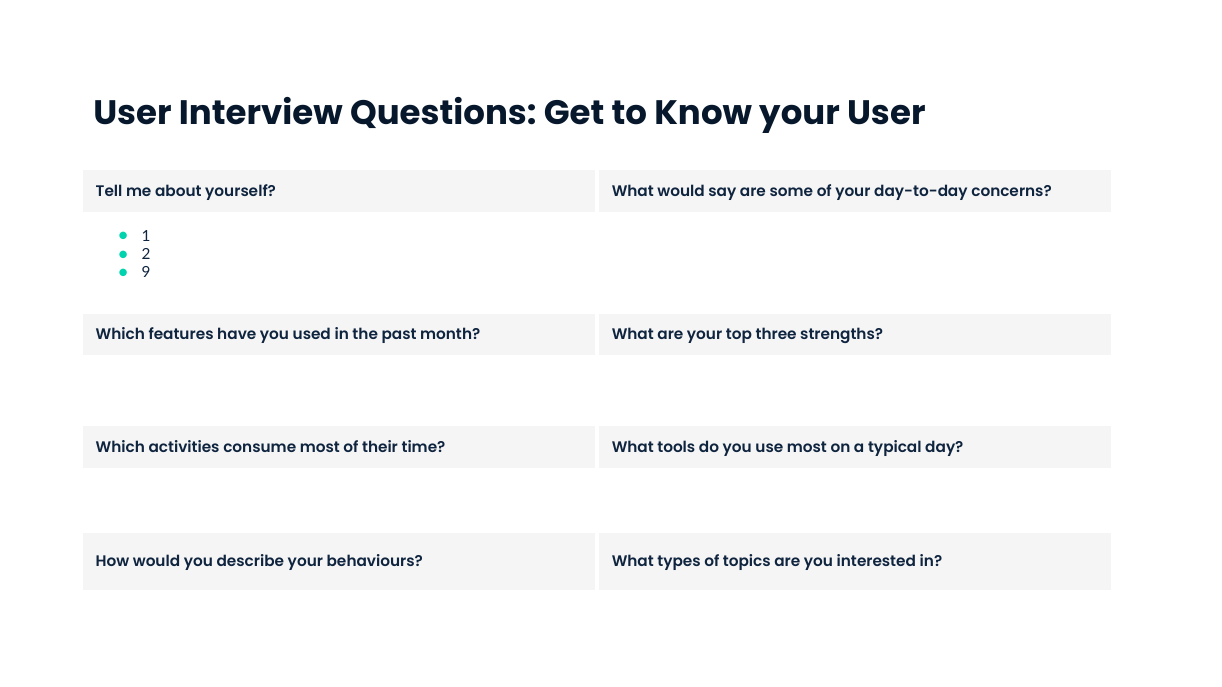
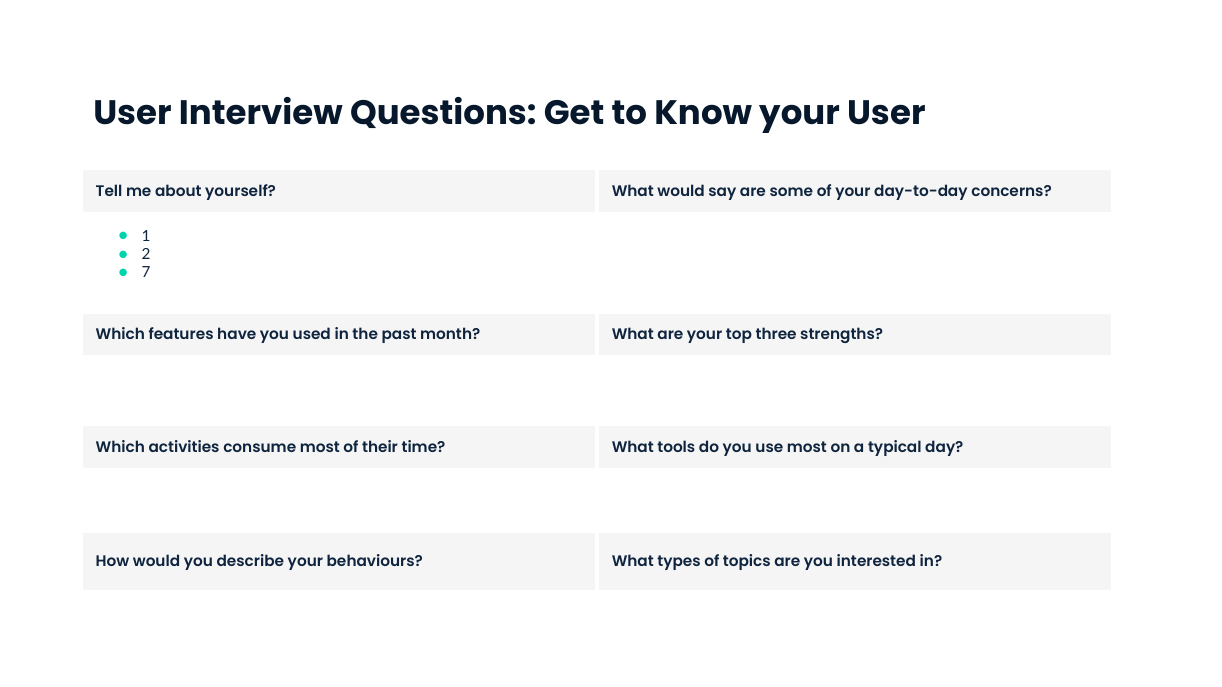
9: 9 -> 7 (146, 273)
